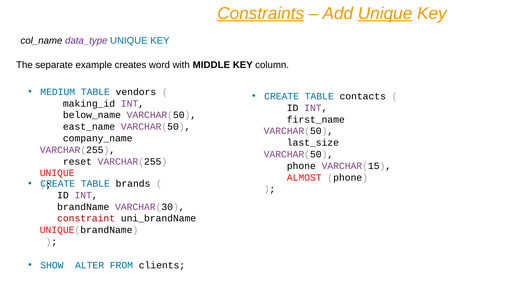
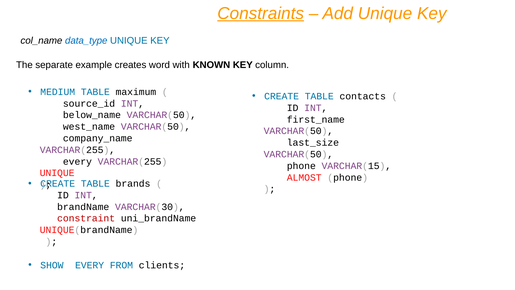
Unique underline: present -> none (385, 13)
data_type colour: purple -> blue (86, 41)
MIDDLE: MIDDLE -> KNOWN (211, 65)
vendors: vendors -> maximum (136, 92)
making_id: making_id -> source_id (89, 103)
east_name: east_name -> west_name (89, 127)
reset: reset -> every (77, 161)
SHOW ALTER: ALTER -> EVERY (90, 265)
